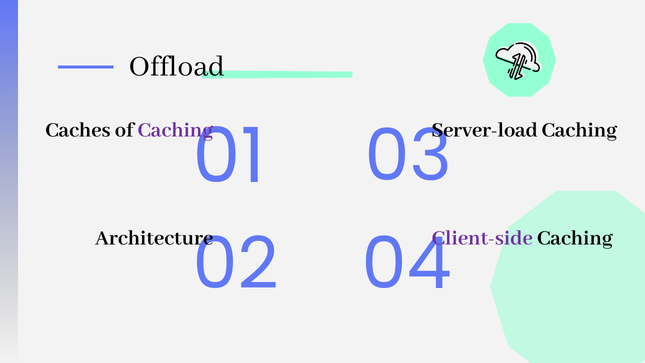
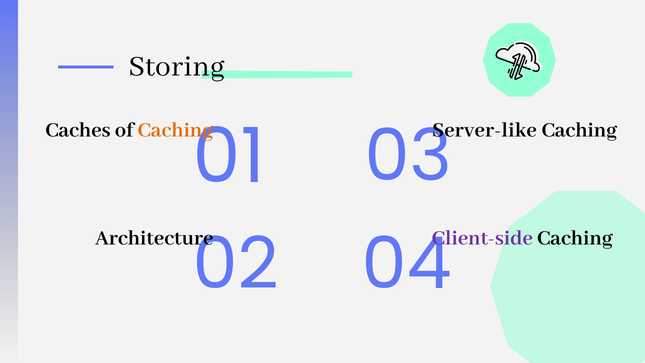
Offload: Offload -> Storing (177, 66)
Caching colour: purple -> orange (175, 129)
Server-load: Server-load -> Server-like (484, 129)
